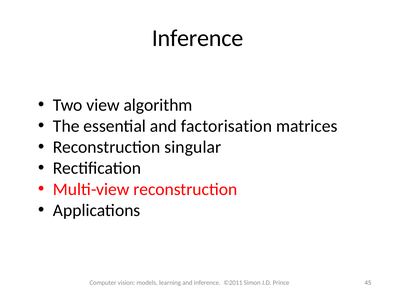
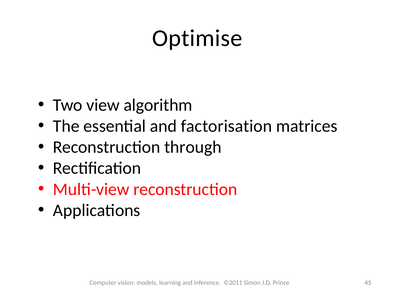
Inference: Inference -> Optimise (197, 38)
singular: singular -> through (193, 147)
